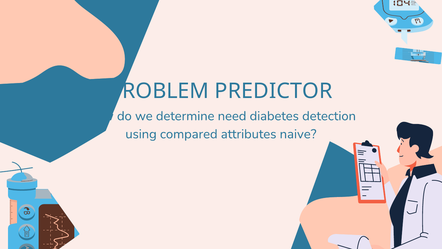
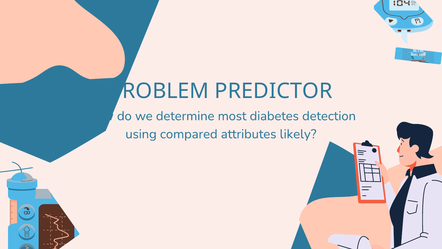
need: need -> most (232, 116)
naive: naive -> likely (298, 134)
